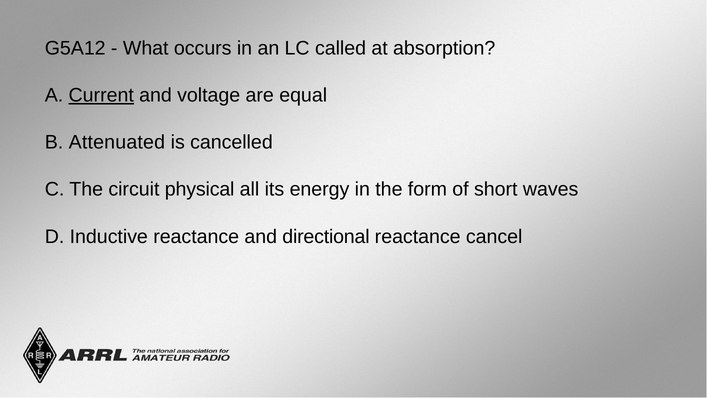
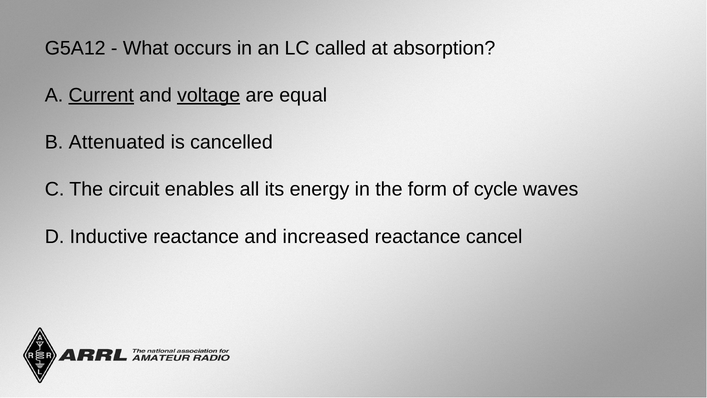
voltage underline: none -> present (209, 95)
physical: physical -> enables (200, 189)
short: short -> cycle (496, 189)
directional: directional -> increased (326, 236)
